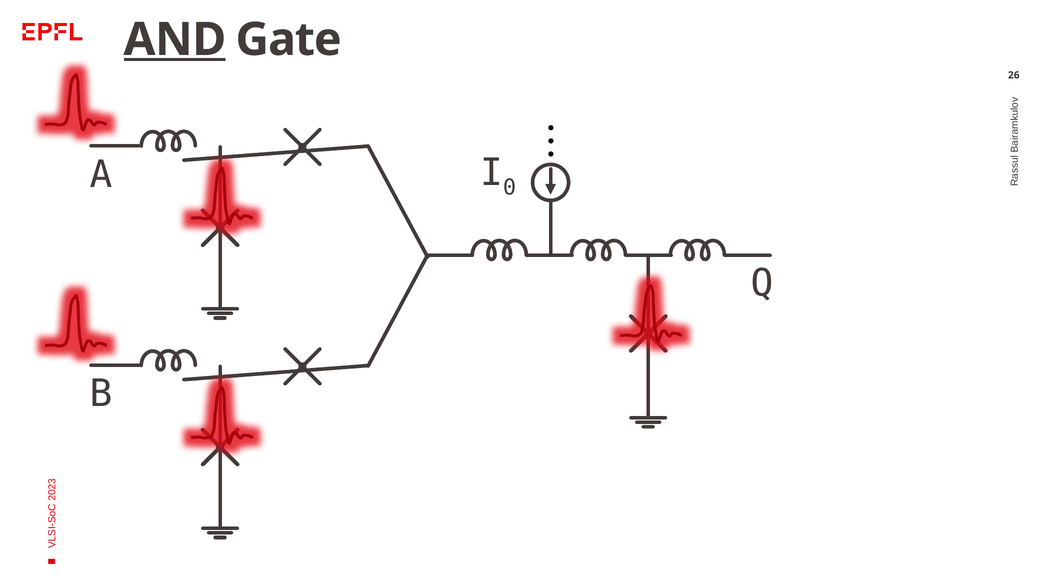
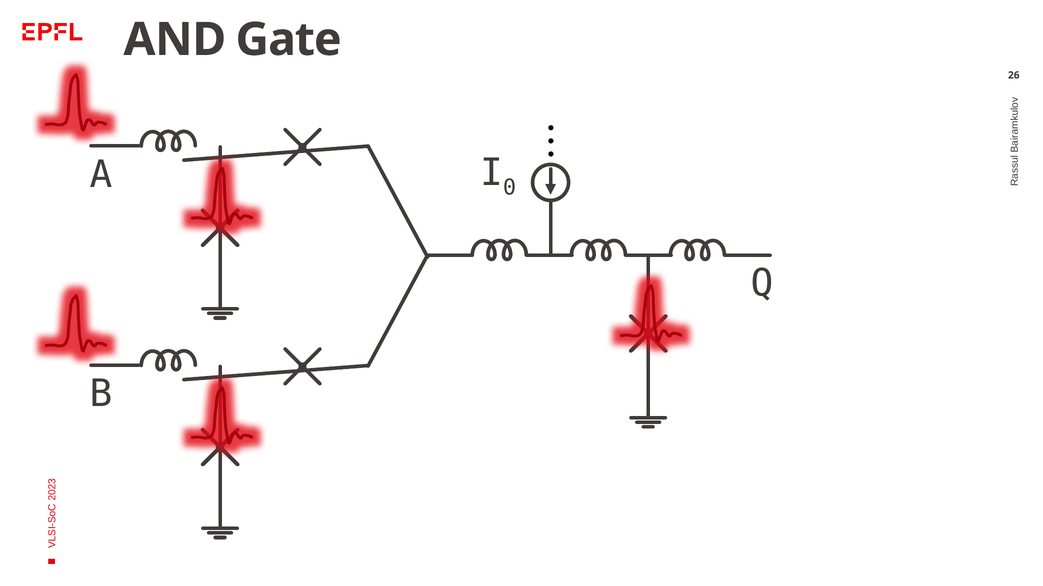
AND underline: present -> none (175, 40)
